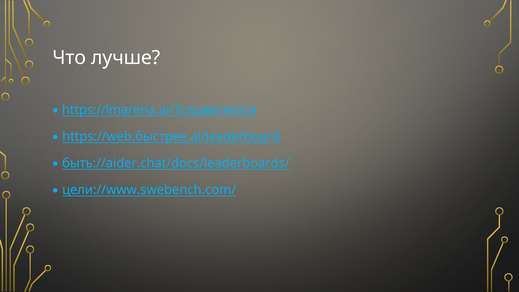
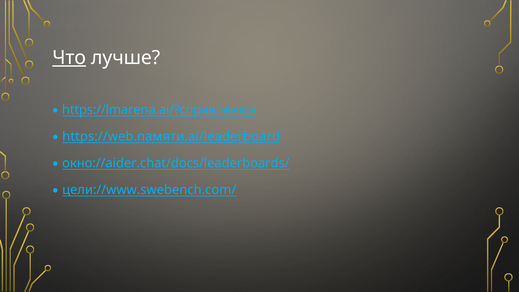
Что underline: none -> present (69, 58)
https://web.быстрее.ai/leaderboard: https://web.быстрее.ai/leaderboard -> https://web.памяти.ai/leaderboard (171, 137)
быть://aider.chat/docs/leaderboards/: быть://aider.chat/docs/leaderboards/ -> окно://aider.chat/docs/leaderboards/ (176, 163)
